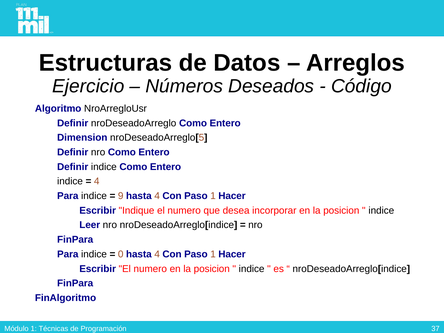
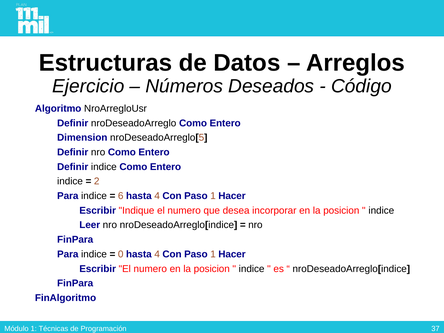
4: 4 -> 2 (97, 181)
9: 9 -> 6 (121, 196)
